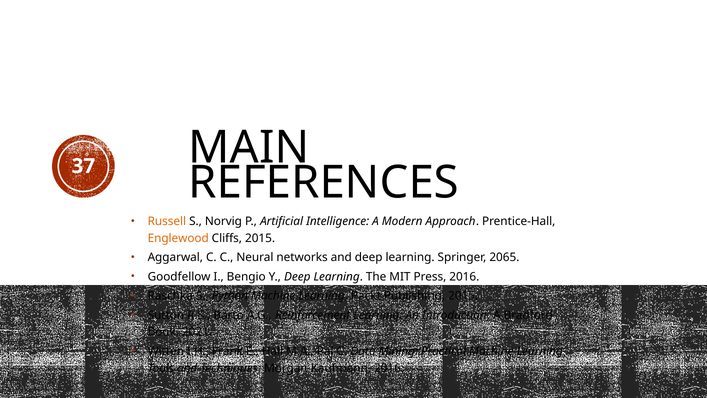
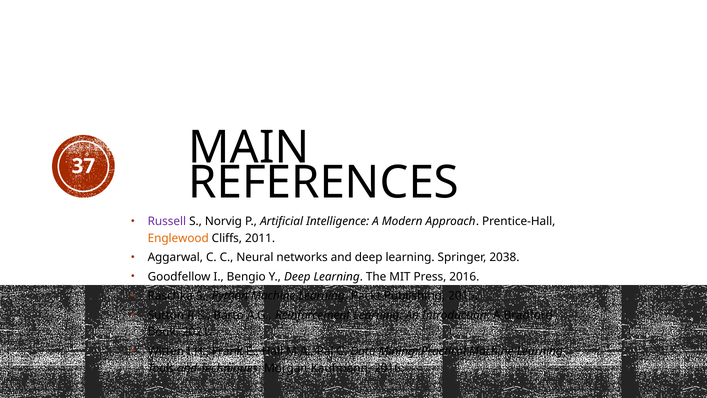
Russell colour: orange -> purple (167, 221)
Cliffs 2015: 2015 -> 2011 (260, 238)
2065: 2065 -> 2038 (504, 257)
